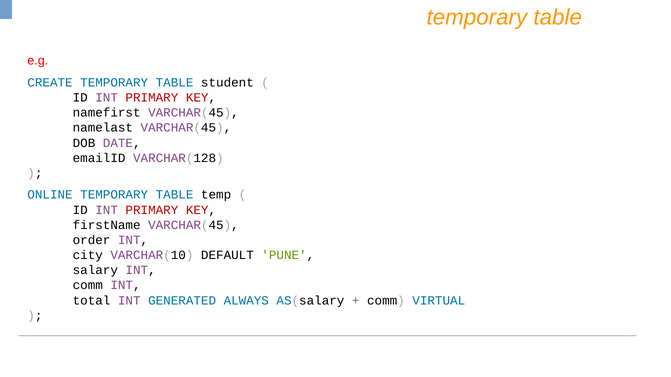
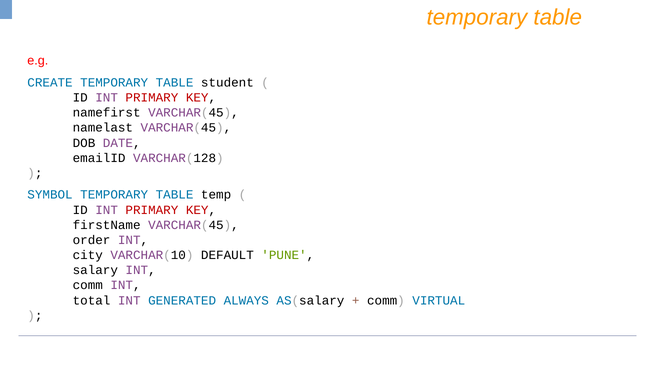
ONLINE: ONLINE -> SYMBOL (50, 195)
